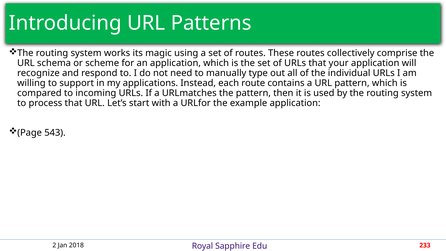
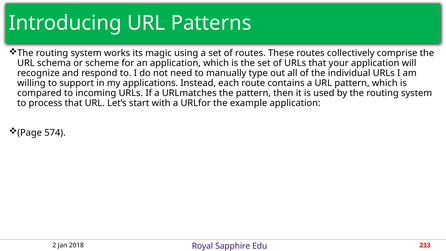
543: 543 -> 574 (55, 133)
